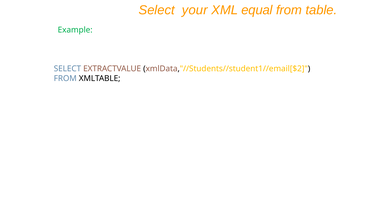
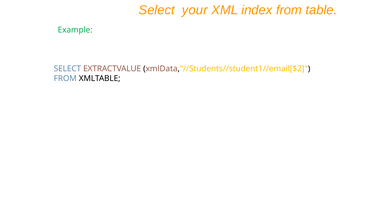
equal: equal -> index (257, 10)
